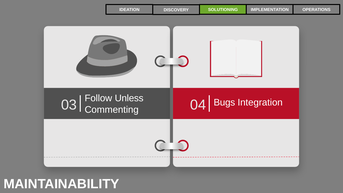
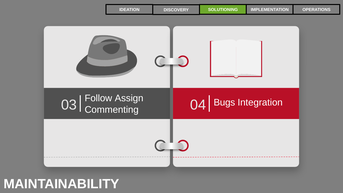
Unless: Unless -> Assign (129, 98)
